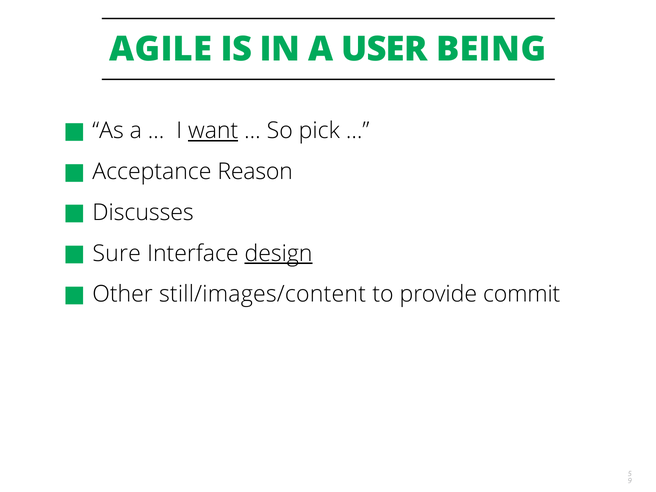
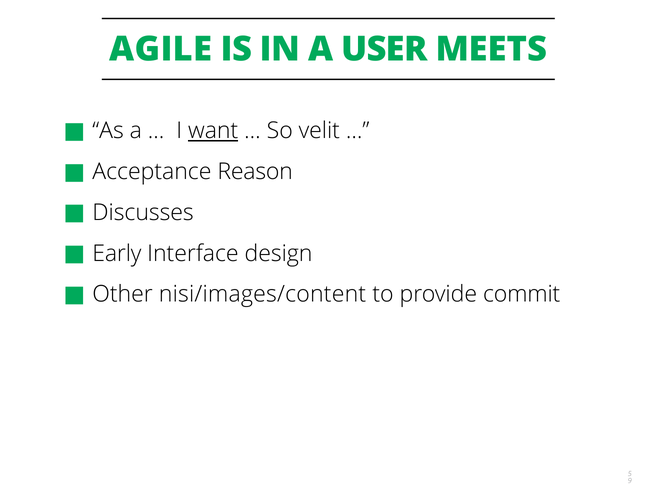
BEING: BEING -> MEETS (491, 50)
pick: pick -> velit (319, 131)
Sure: Sure -> Early (117, 253)
design underline: present -> none (279, 253)
still/images/content: still/images/content -> nisi/images/content (262, 294)
